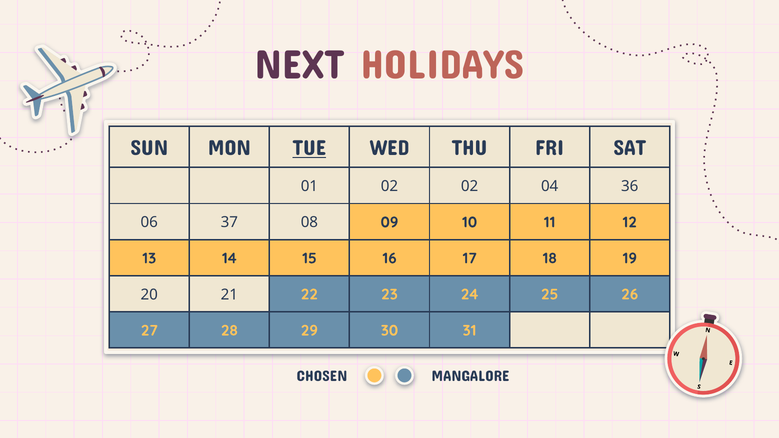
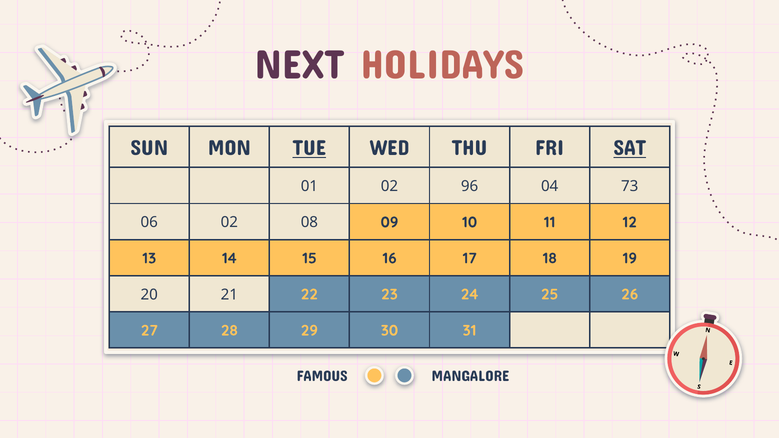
SAT underline: none -> present (630, 148)
02 02: 02 -> 96 (470, 186)
36: 36 -> 73 (630, 186)
06 37: 37 -> 02 (229, 223)
CHOSEN: CHOSEN -> FAMOUS (322, 377)
